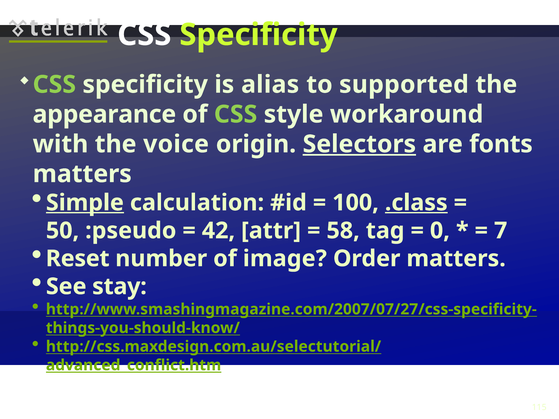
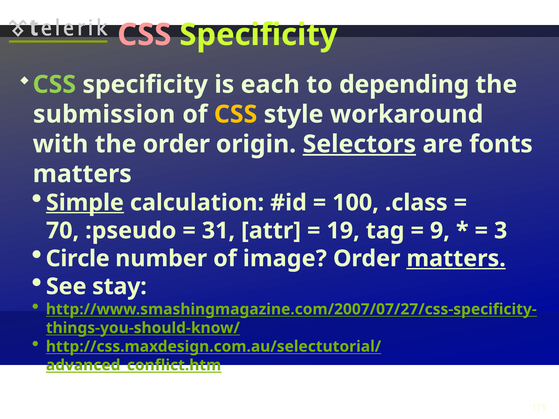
CSS colour: white -> pink (144, 35)
alias: alias -> each (270, 85)
supported: supported -> depending (404, 85)
appearance: appearance -> submission (104, 114)
CSS colour: light green -> yellow (236, 114)
the voice: voice -> order (176, 144)
.class underline: present -> none (416, 203)
50: 50 -> 70 (63, 231)
42: 42 -> 31 (218, 231)
58: 58 -> 19 (343, 231)
0: 0 -> 9 (440, 231)
7: 7 -> 3 (501, 231)
Reset: Reset -> Circle (78, 259)
matters underline: none -> present (456, 259)
